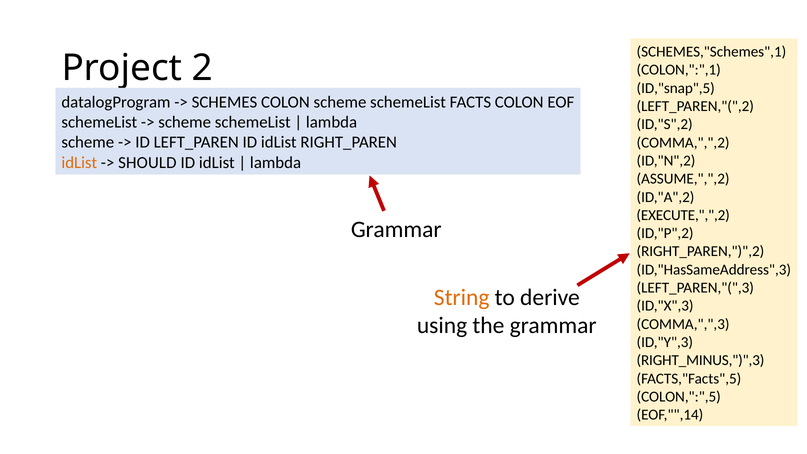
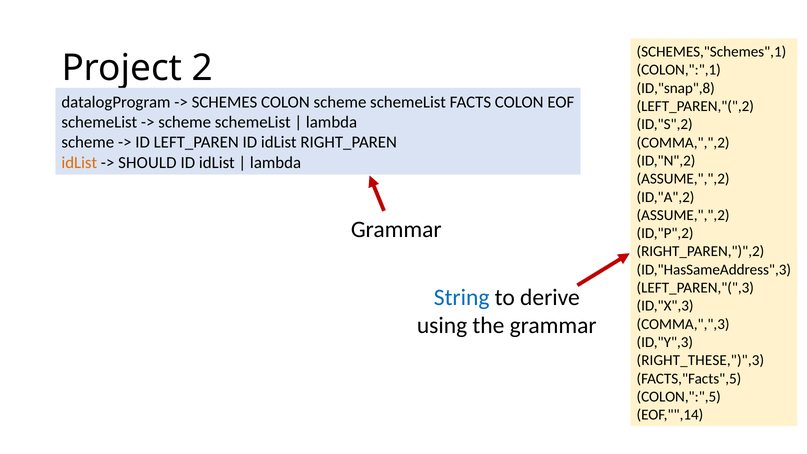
ID,"snap",5: ID,"snap",5 -> ID,"snap",8 (676, 88)
EXECUTE,",",2: EXECUTE,",",2 -> ASSUME,",",2 (683, 215)
String colour: orange -> blue (462, 297)
RIGHT_MINUS,")",3: RIGHT_MINUS,")",3 -> RIGHT_THESE,")",3 (700, 360)
